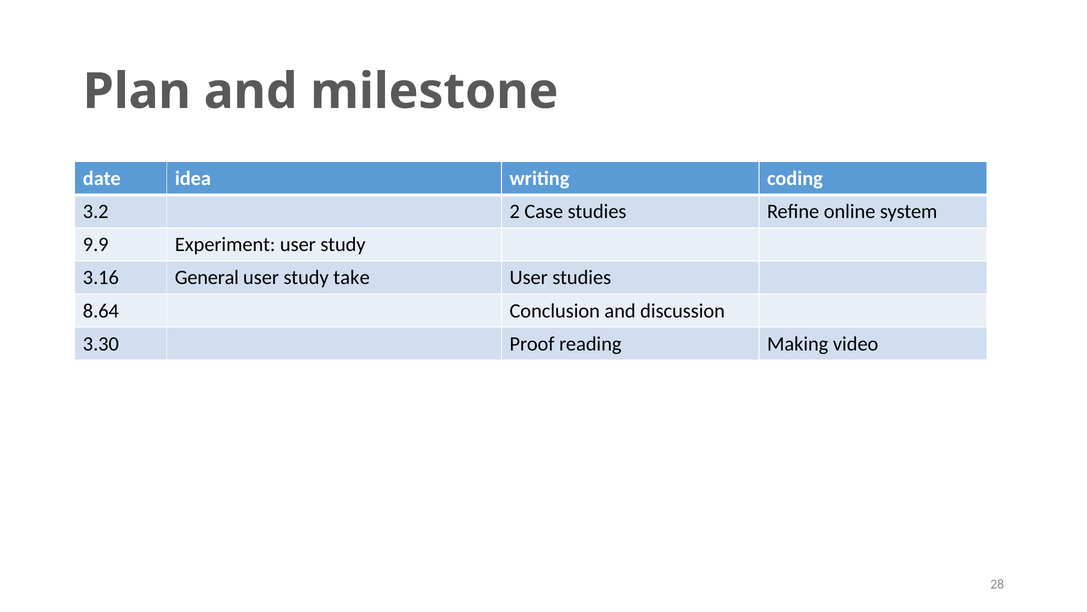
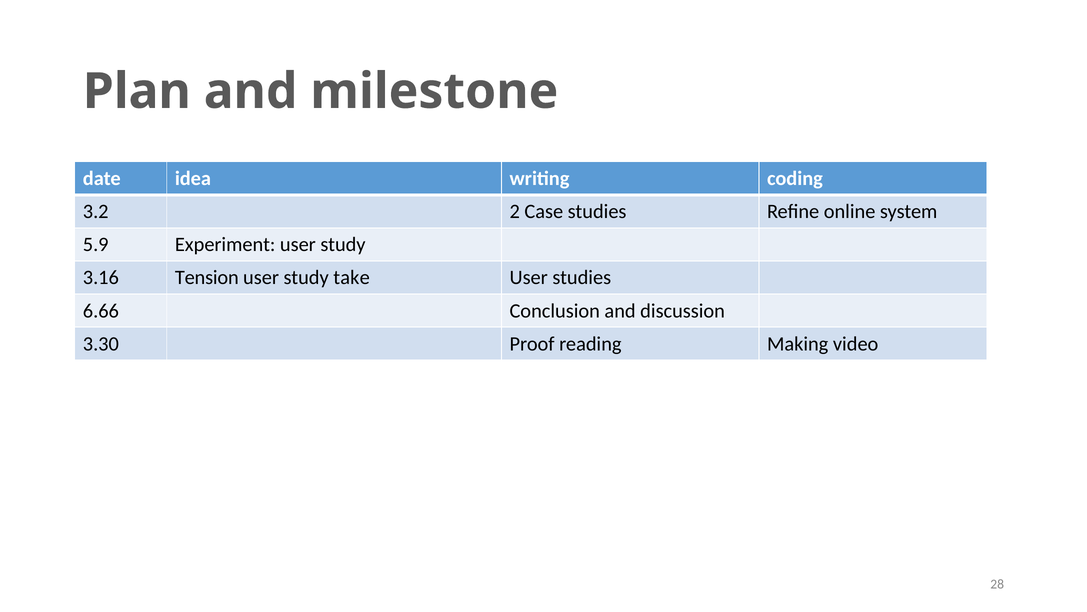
9.9: 9.9 -> 5.9 (96, 244)
General: General -> Tension (207, 277)
8.64: 8.64 -> 6.66 (101, 311)
